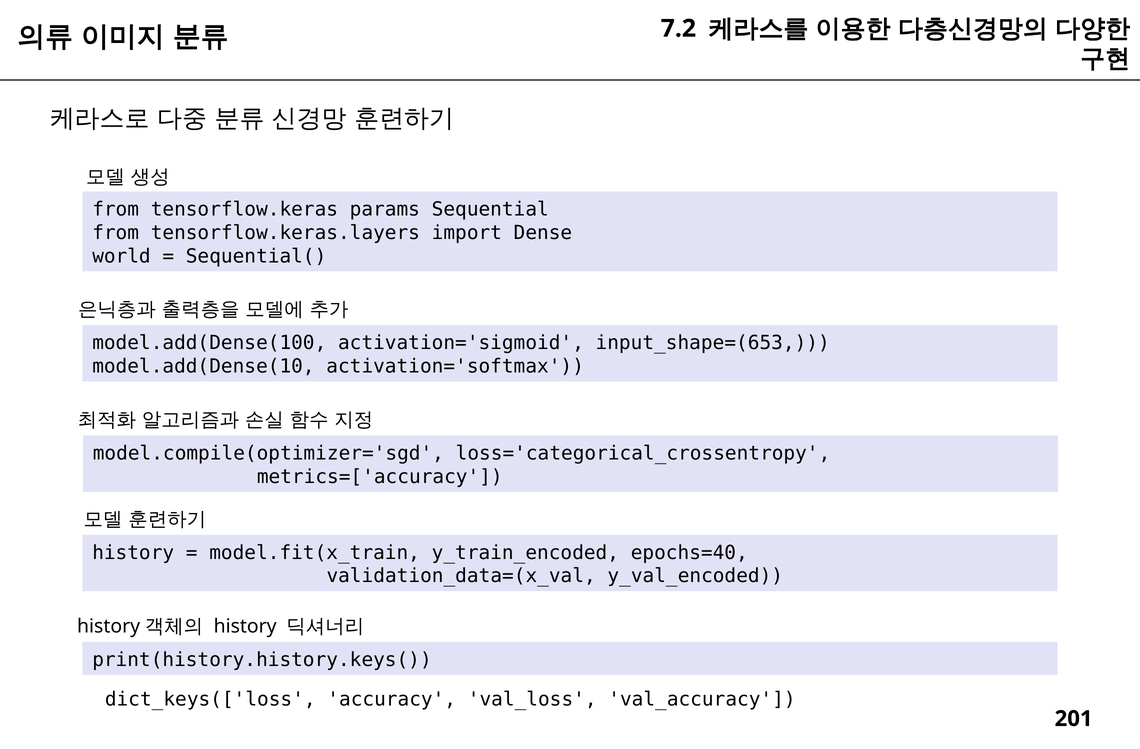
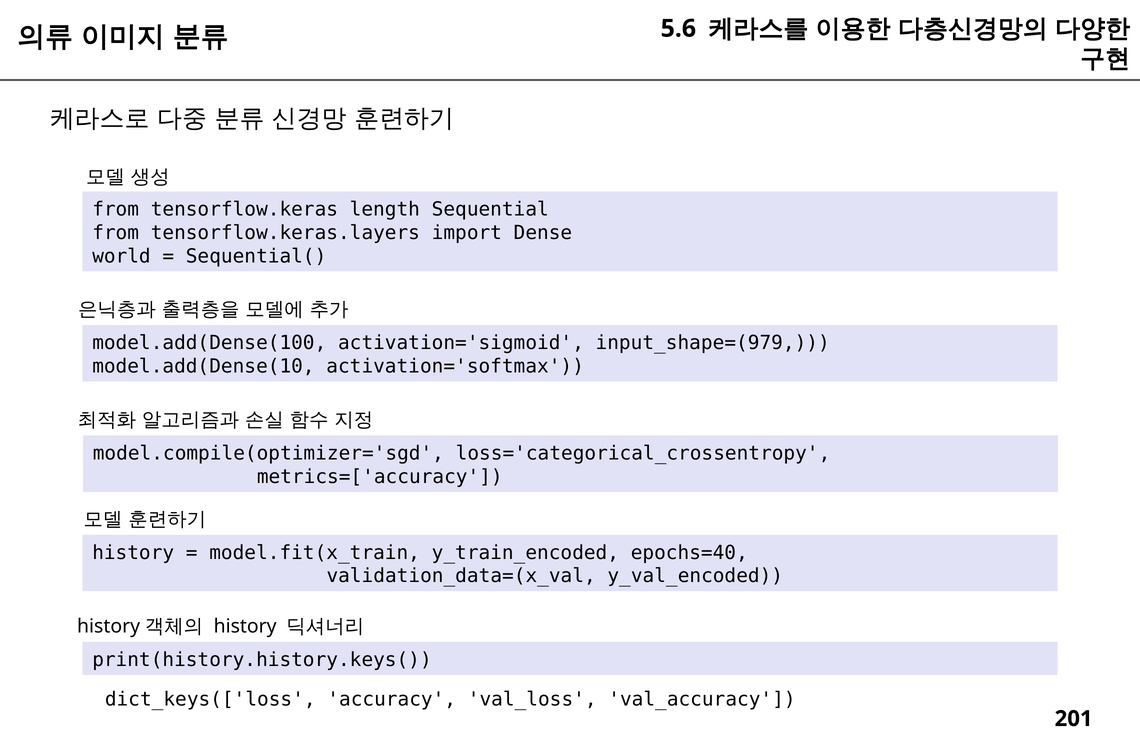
7.2: 7.2 -> 5.6 (678, 28)
params: params -> length (385, 209)
input_shape=(653: input_shape=(653 -> input_shape=(979 (713, 343)
